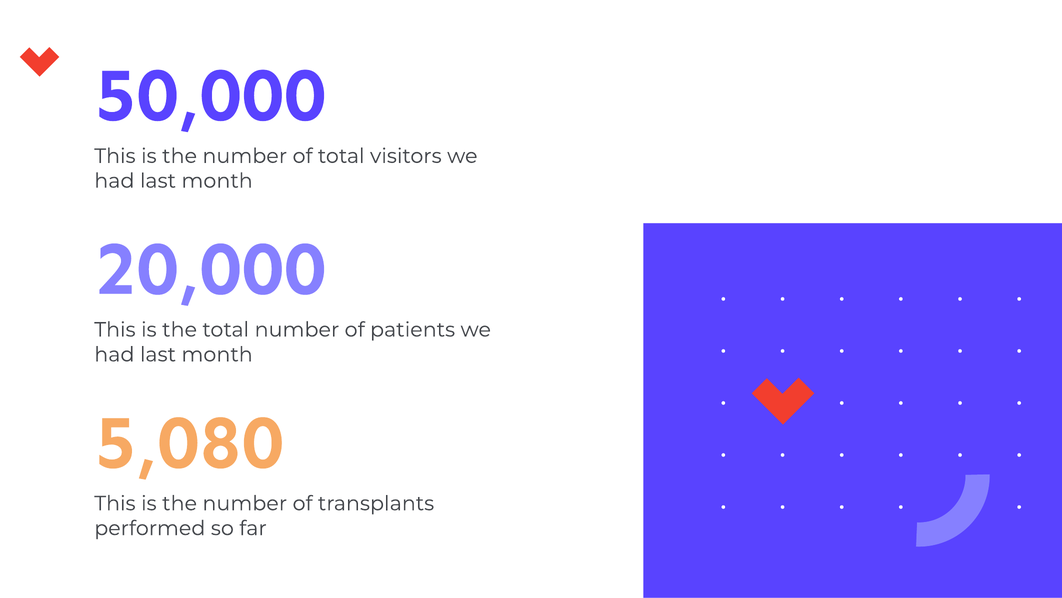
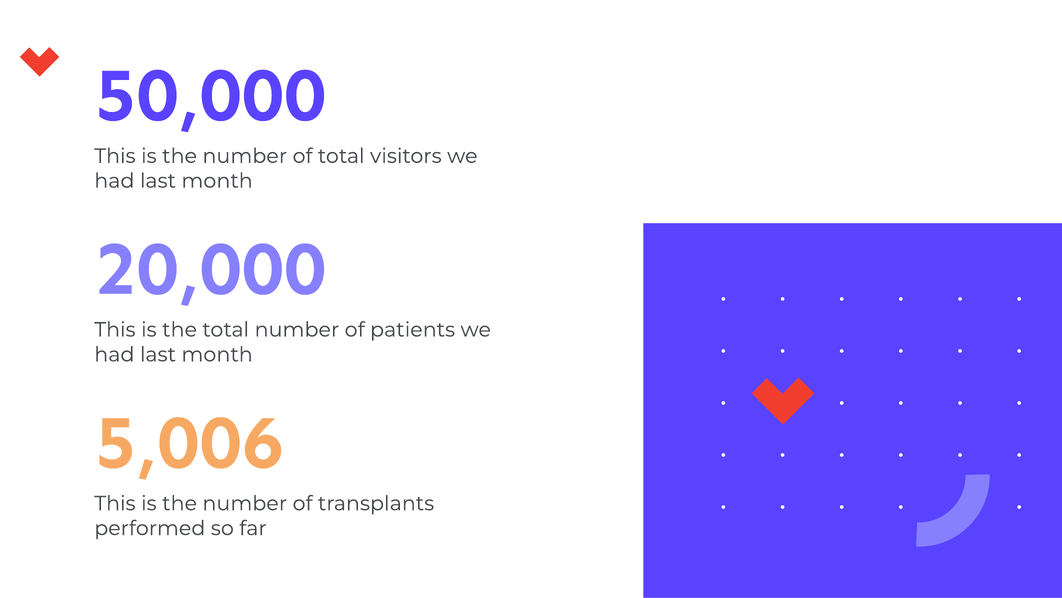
5,080: 5,080 -> 5,006 (189, 442)
